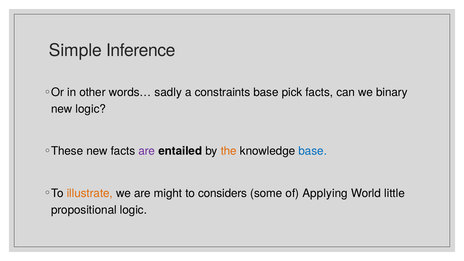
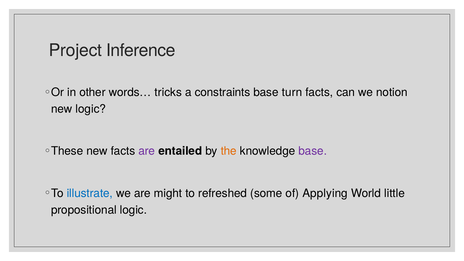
Simple: Simple -> Project (75, 50)
sadly: sadly -> tricks (168, 92)
pick: pick -> turn (292, 92)
binary: binary -> notion (392, 92)
base colour: blue -> purple (313, 151)
illustrate colour: orange -> blue (90, 193)
considers: considers -> refreshed (223, 193)
